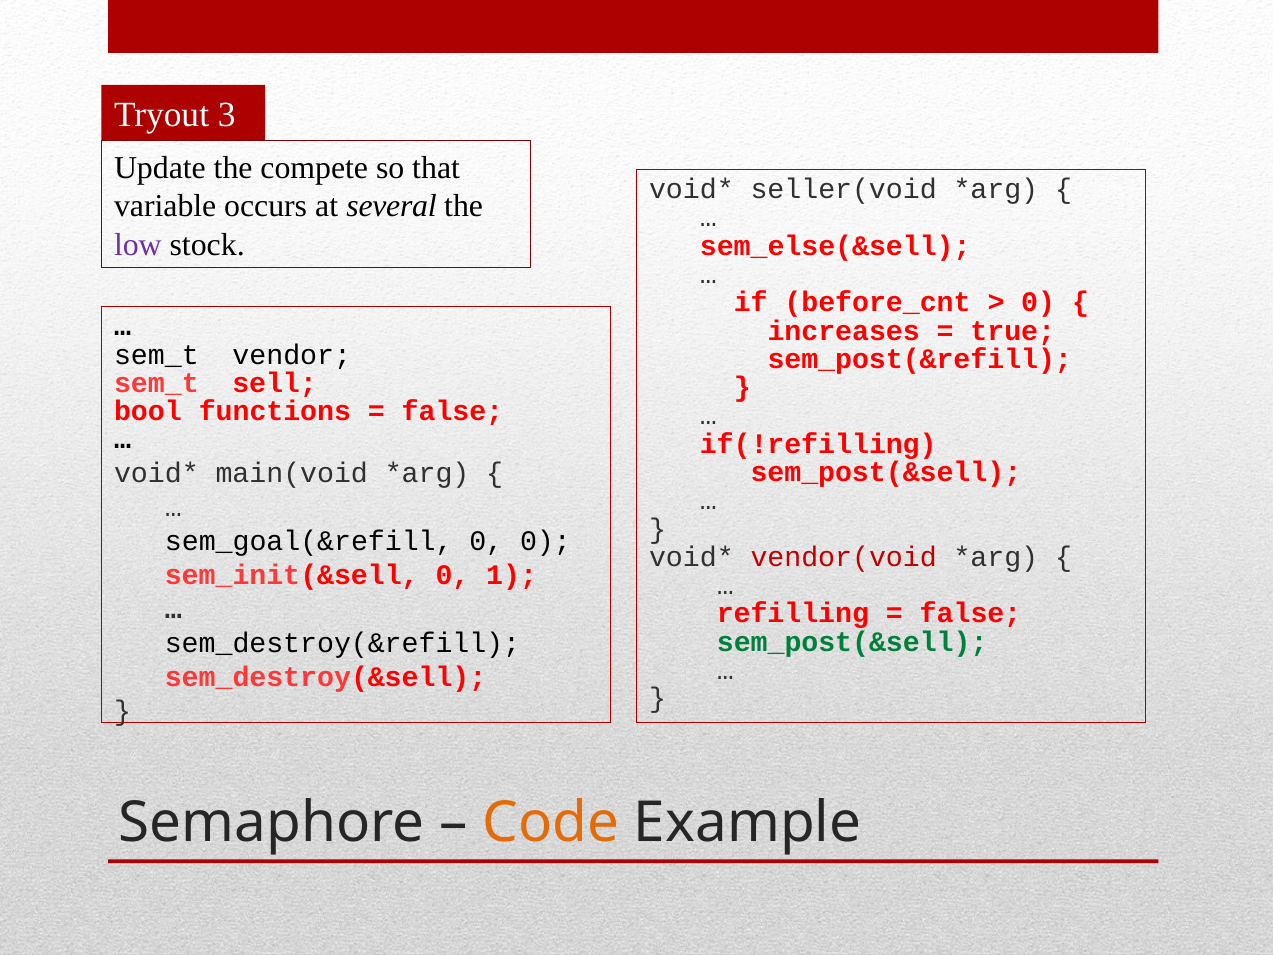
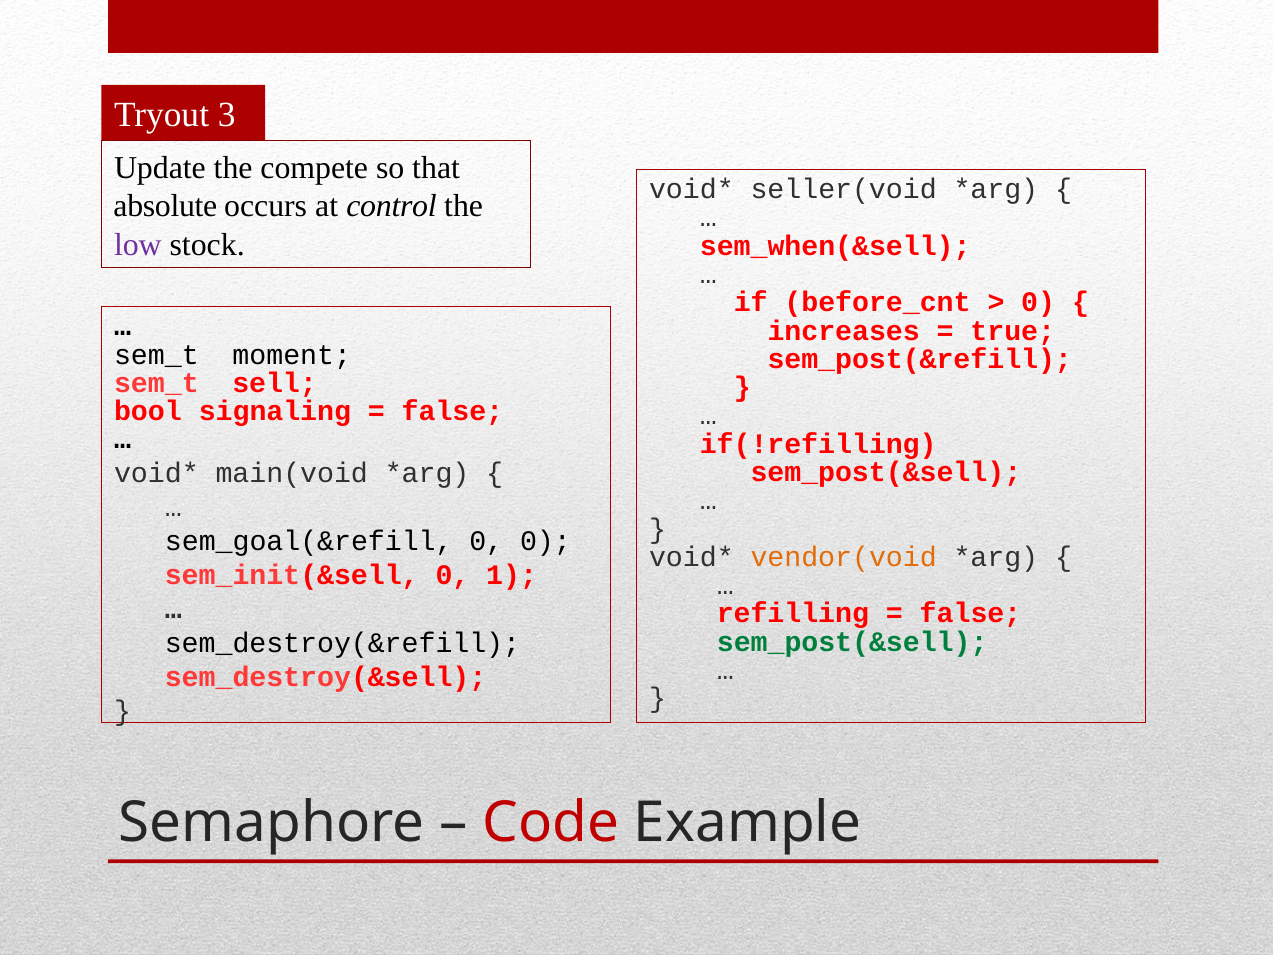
variable: variable -> absolute (165, 206)
several: several -> control (392, 206)
sem_else(&sell: sem_else(&sell -> sem_when(&sell (835, 246)
vendor: vendor -> moment (292, 355)
functions: functions -> signaling (275, 411)
vendor(void colour: red -> orange (844, 557)
Code colour: orange -> red (551, 823)
